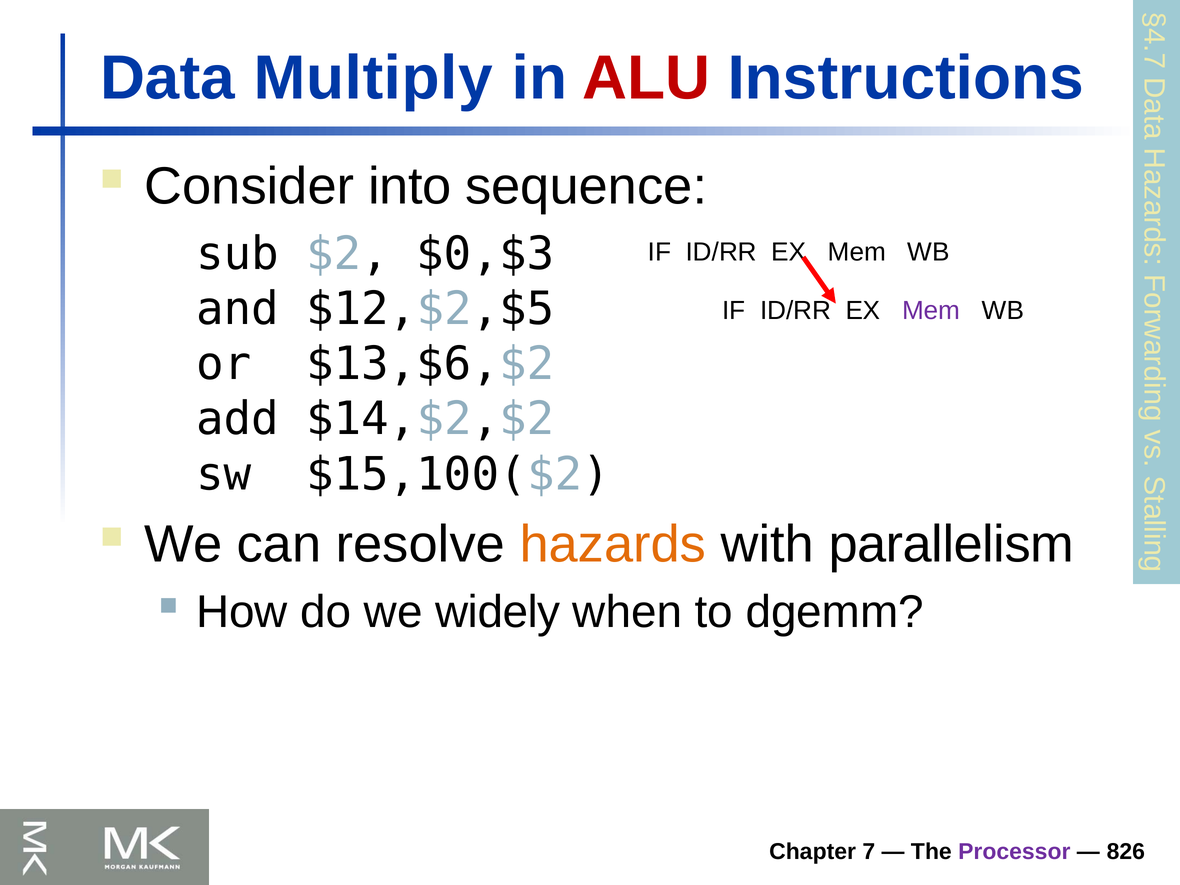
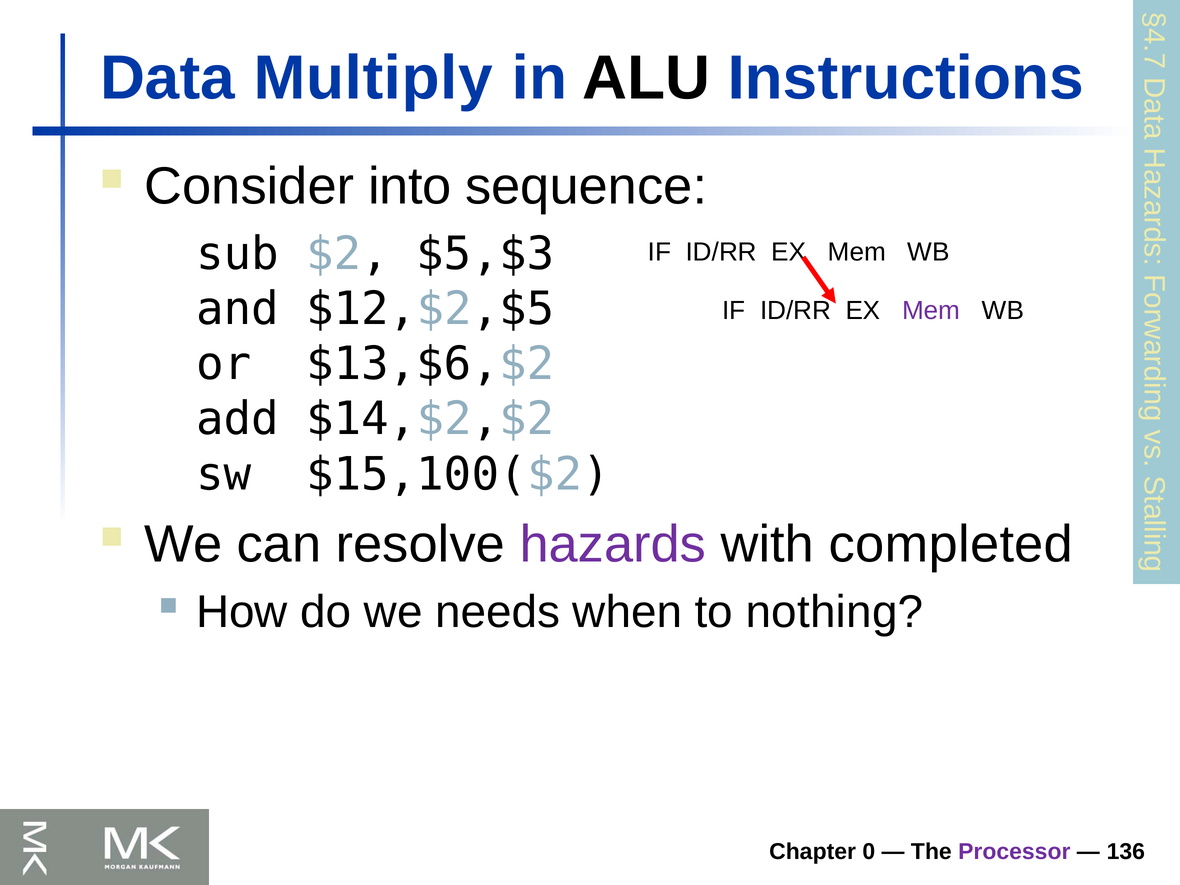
ALU colour: red -> black (646, 78)
$0,$3: $0,$3 -> $5,$3 (485, 254)
hazards colour: orange -> purple (613, 544)
parallelism: parallelism -> completed (951, 544)
widely: widely -> needs (498, 612)
dgemm: dgemm -> nothing (835, 612)
Chapter 7: 7 -> 0 (869, 852)
826: 826 -> 136 (1126, 852)
